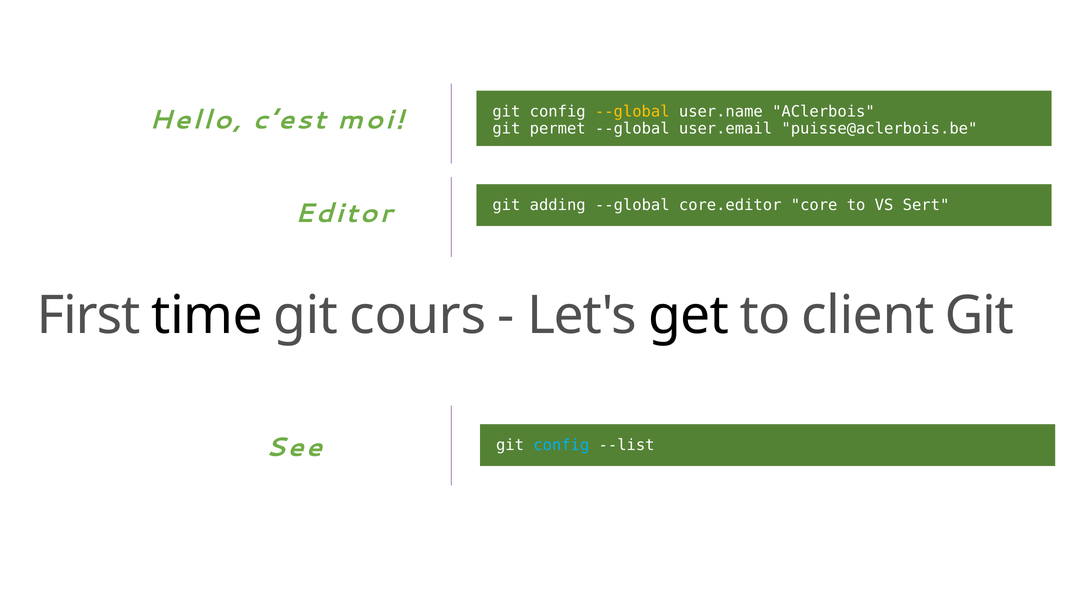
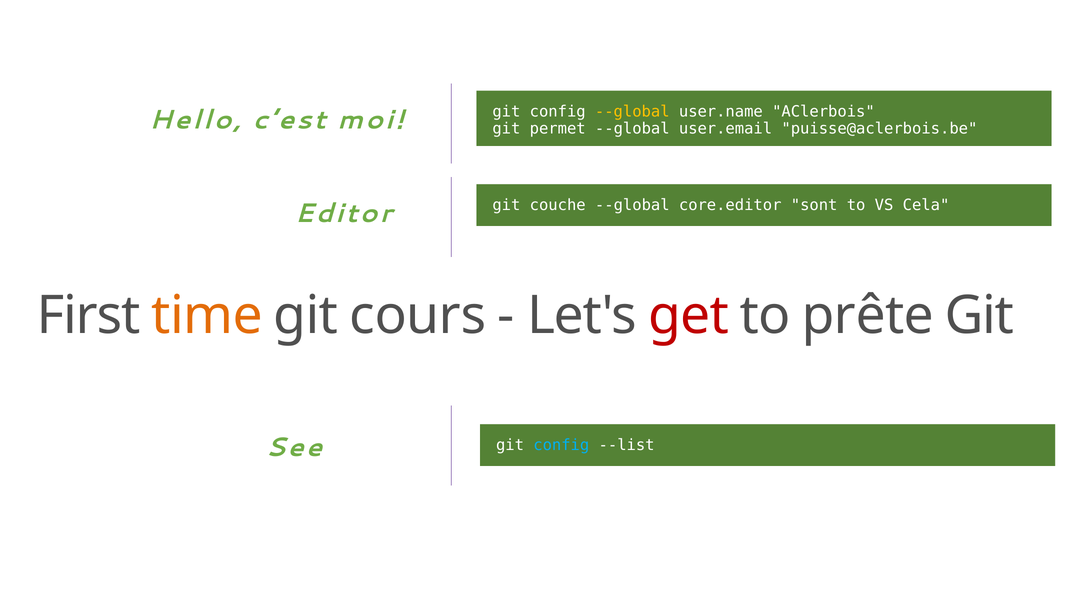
adding: adding -> couche (558, 205)
core: core -> sont (814, 205)
Sert: Sert -> Cela (926, 205)
time colour: black -> orange (207, 316)
get colour: black -> red (689, 316)
client: client -> prête (868, 316)
